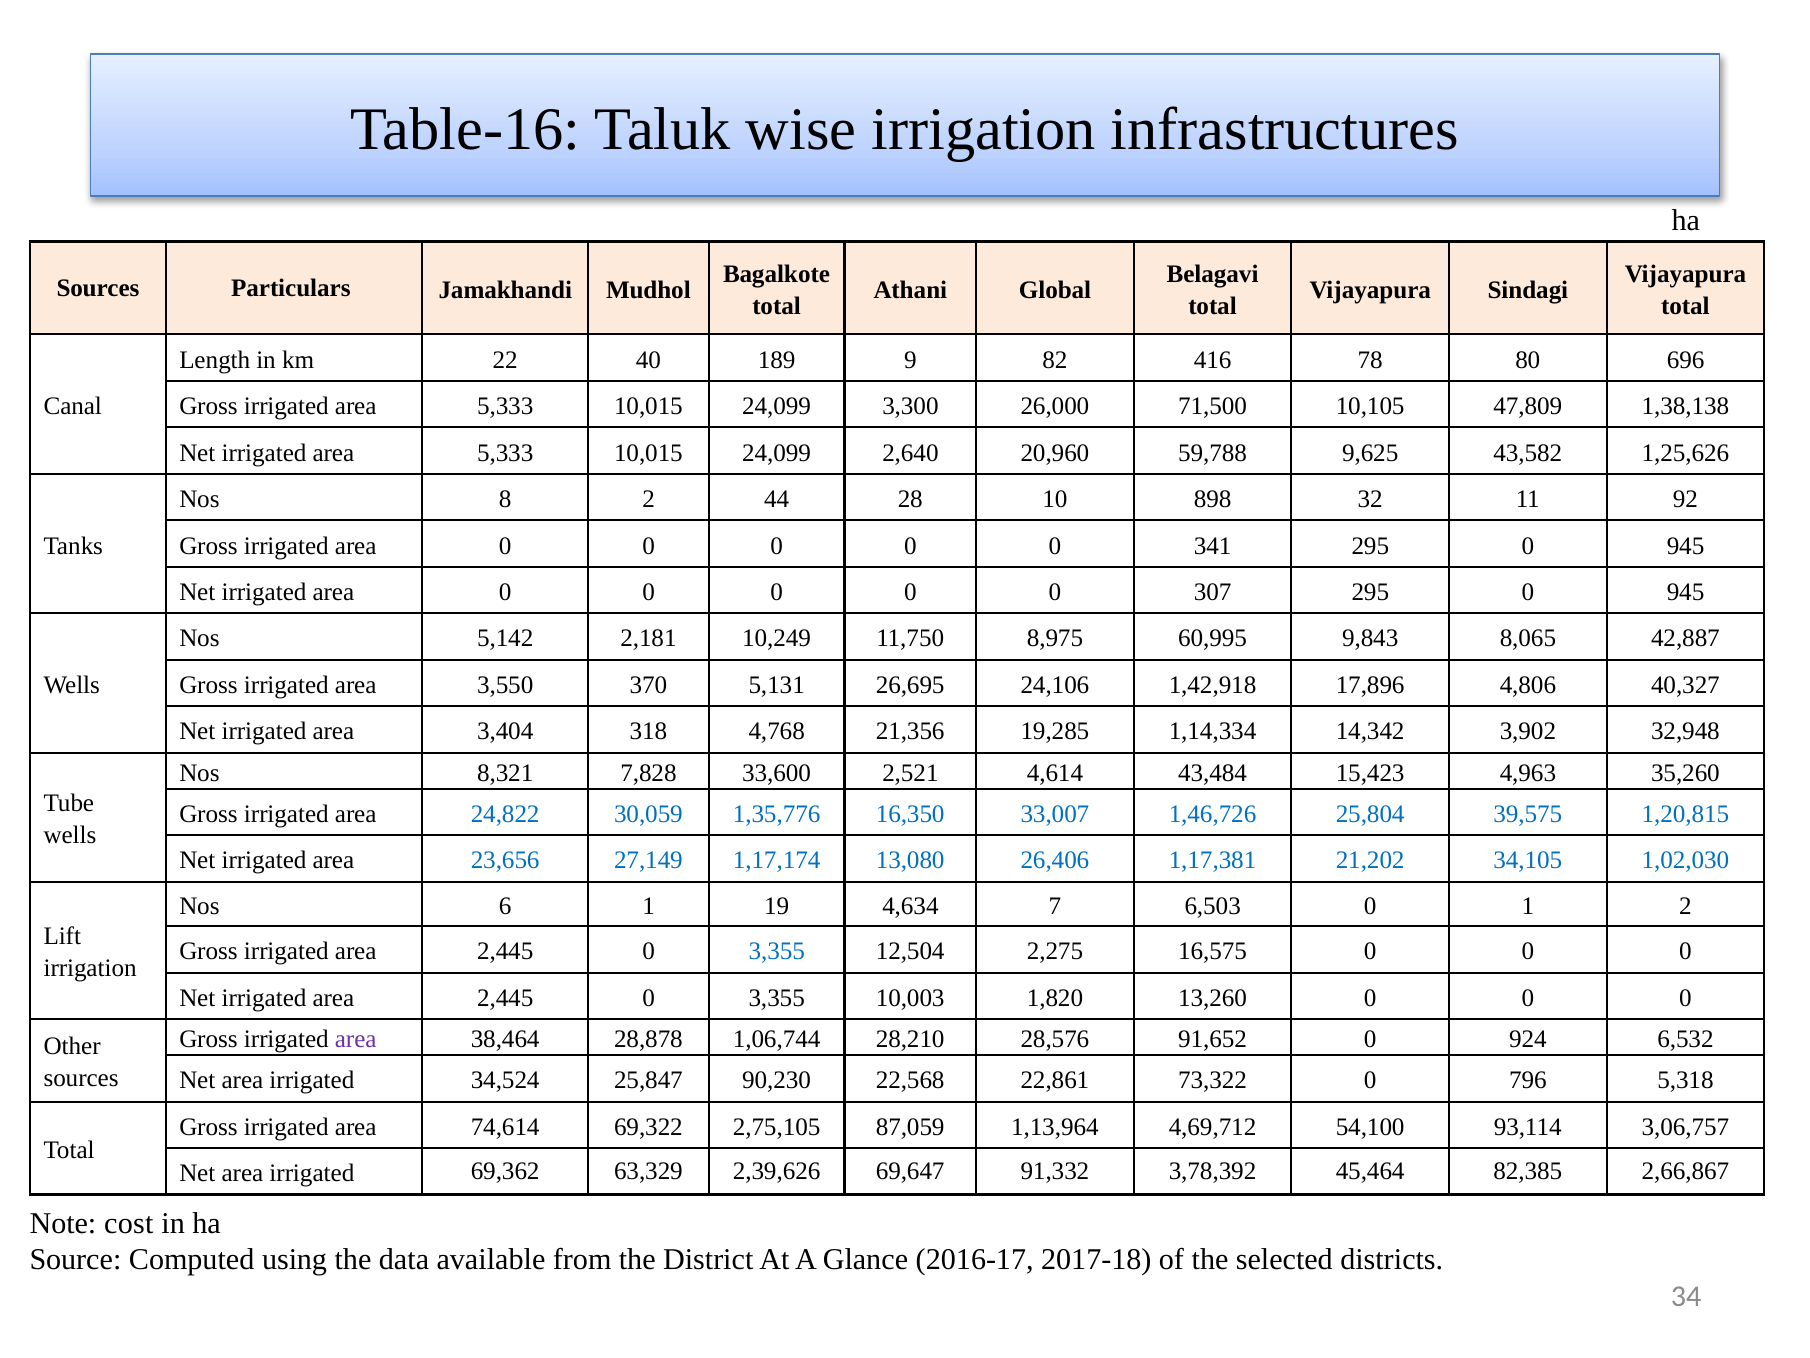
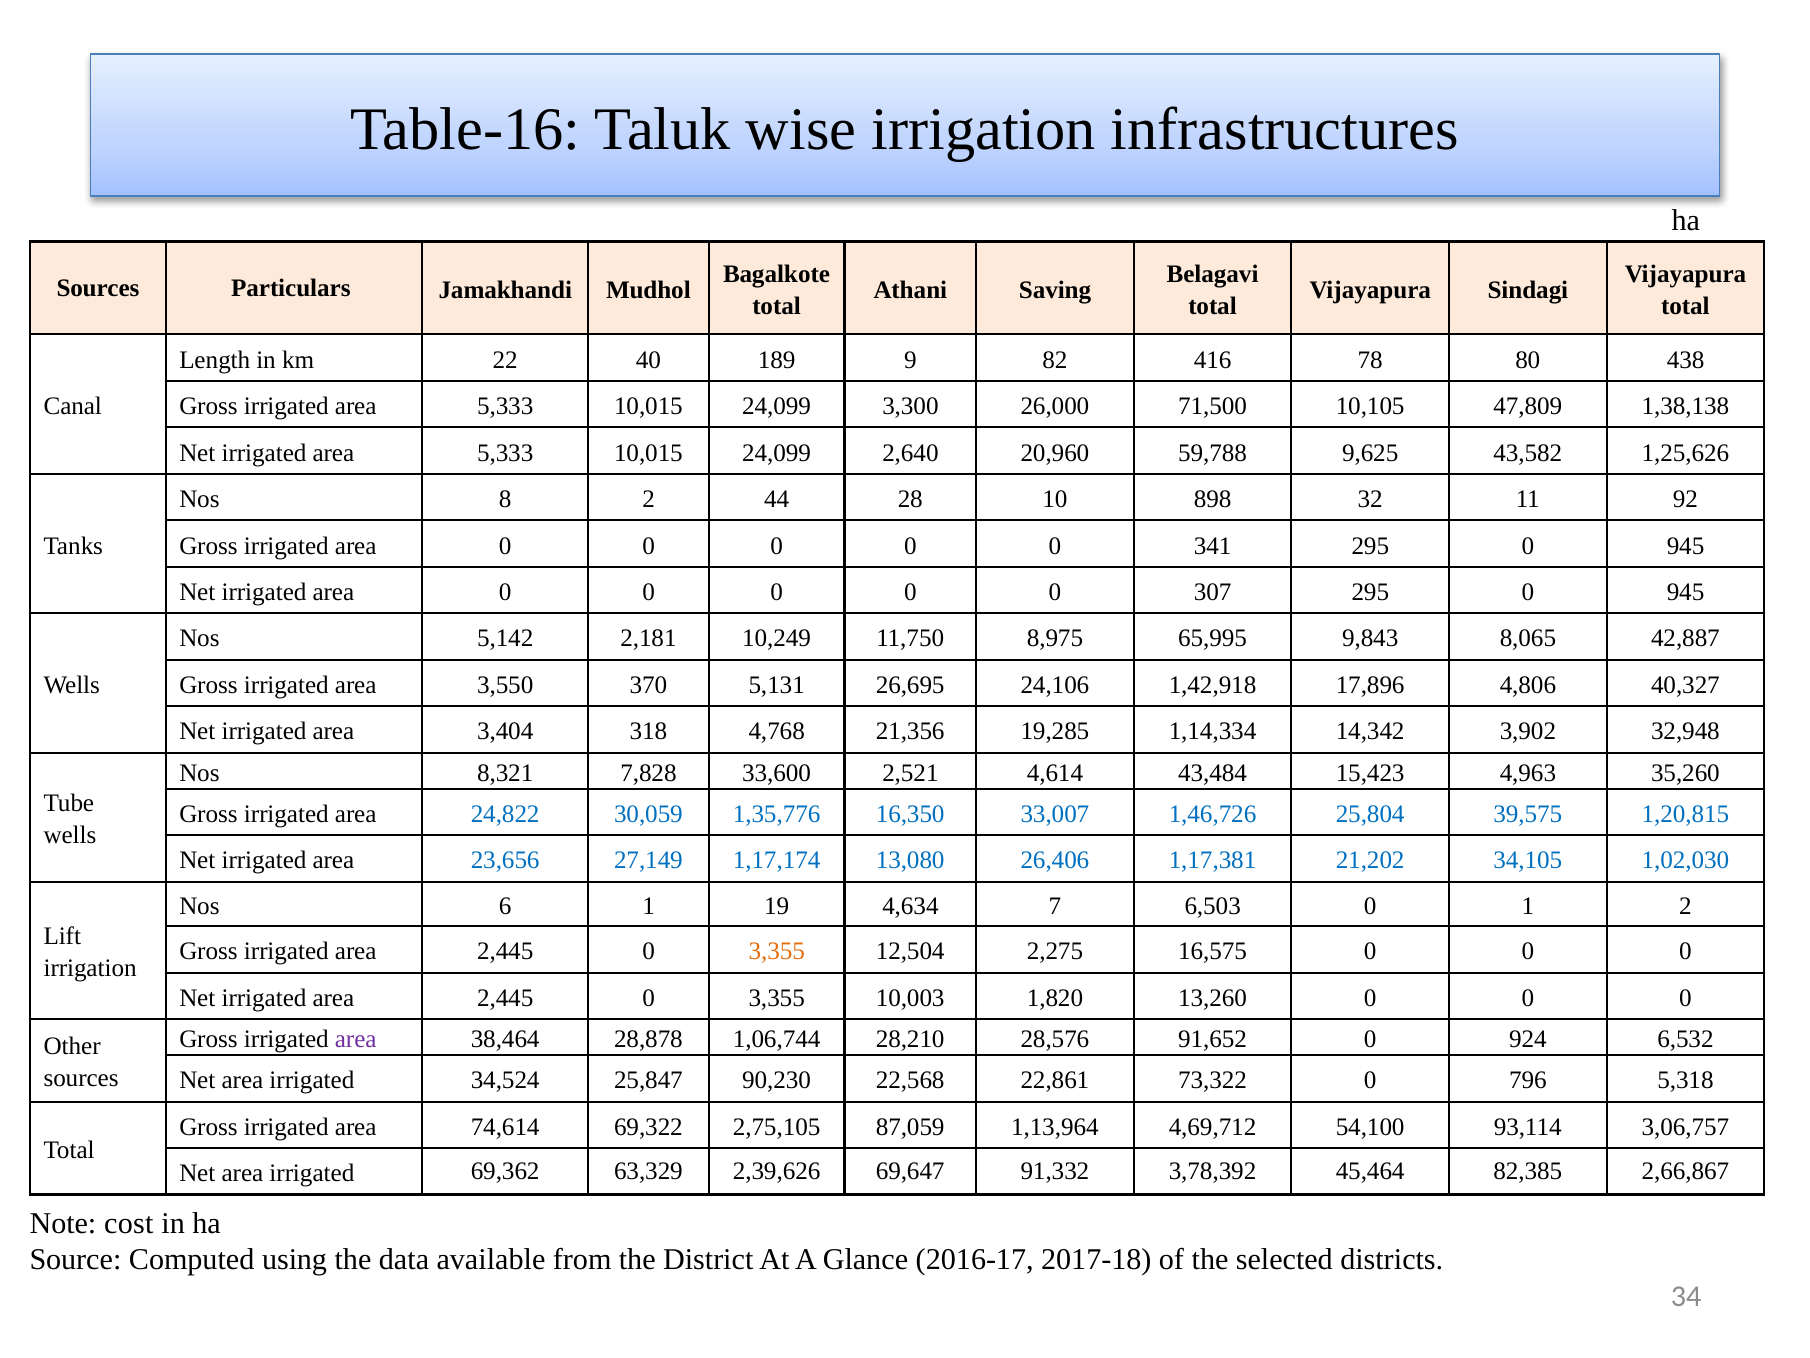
Global: Global -> Saving (1055, 290)
696: 696 -> 438 (1686, 360)
60,995: 60,995 -> 65,995 (1213, 638)
3,355 colour: blue -> orange (777, 951)
